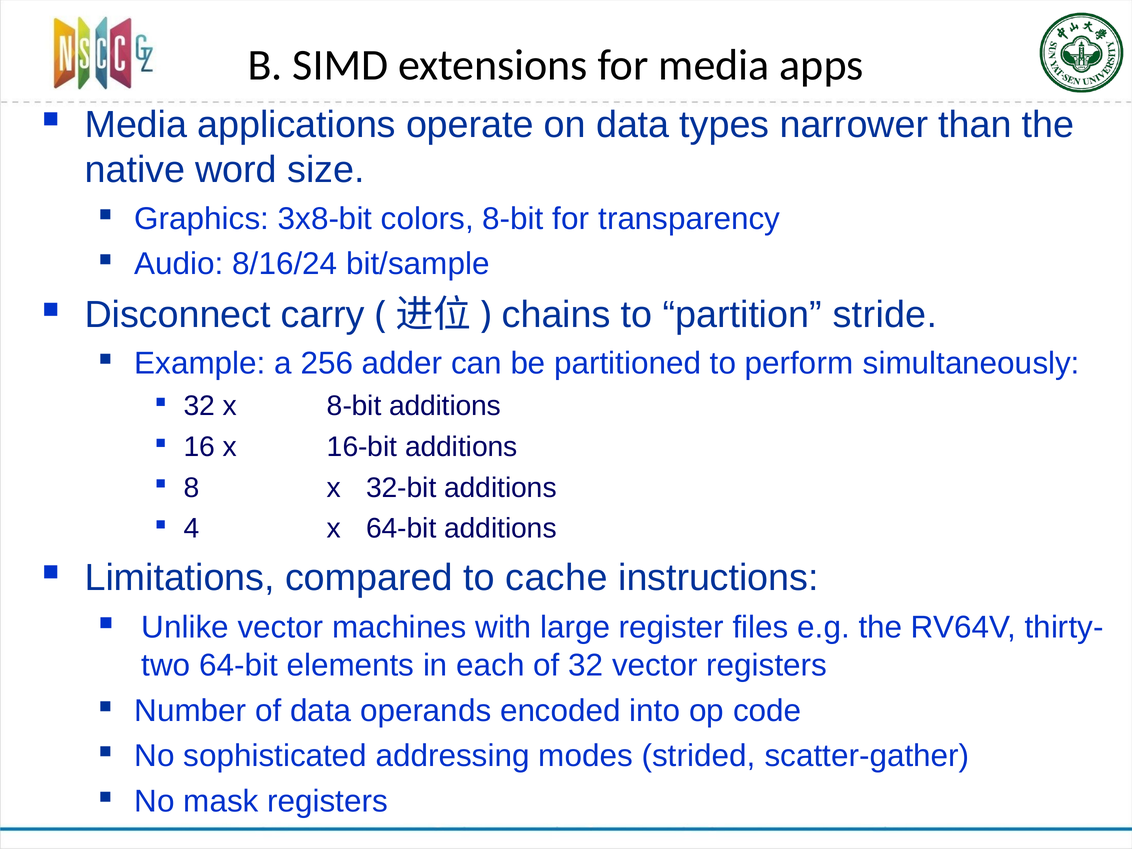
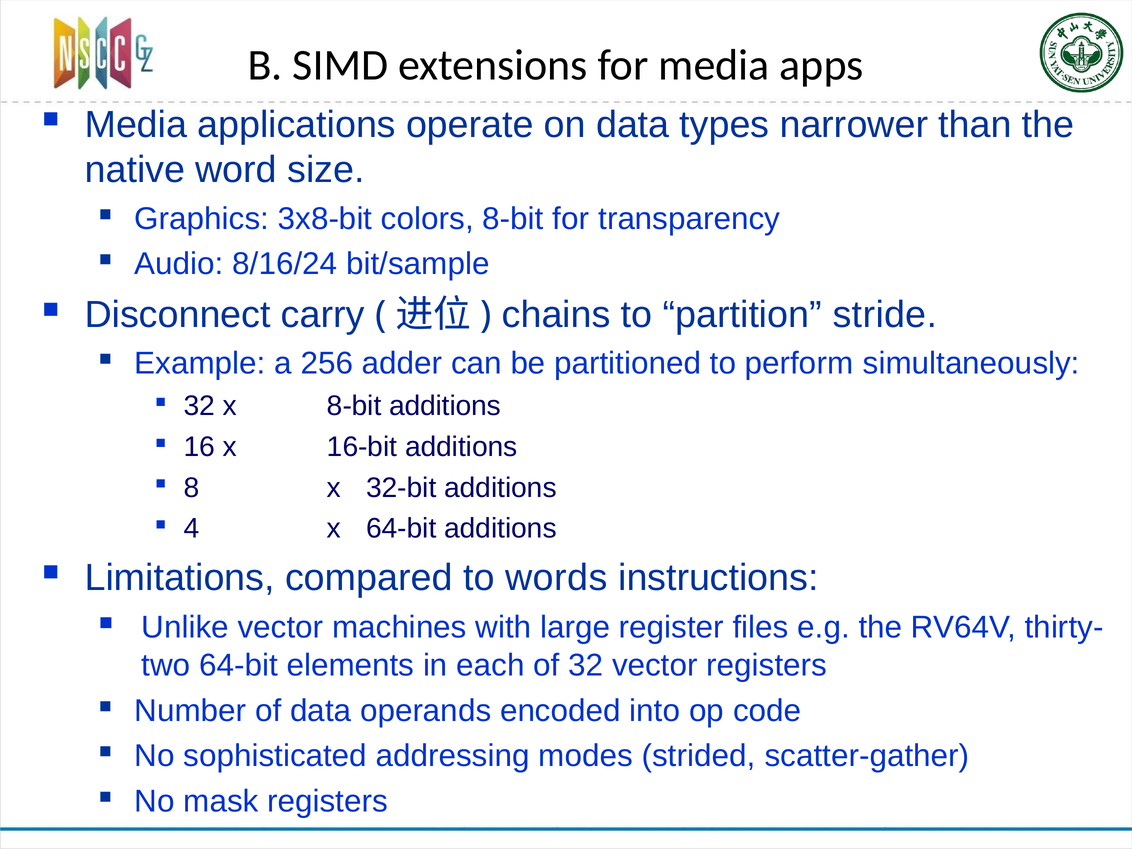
cache: cache -> words (556, 578)
